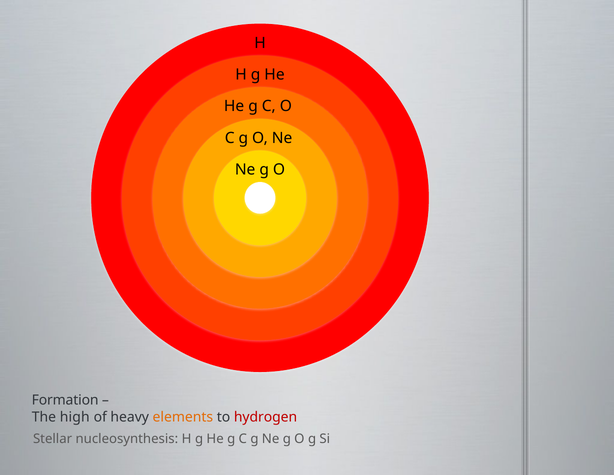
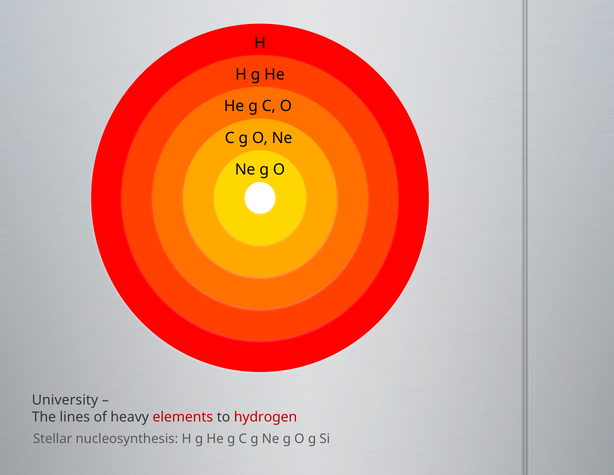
Formation: Formation -> University (65, 400)
high: high -> lines (75, 417)
elements colour: orange -> red (183, 417)
